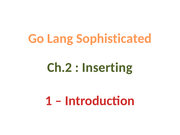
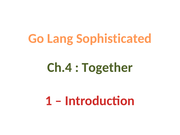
Ch.2: Ch.2 -> Ch.4 (60, 67)
Inserting: Inserting -> Together (107, 67)
